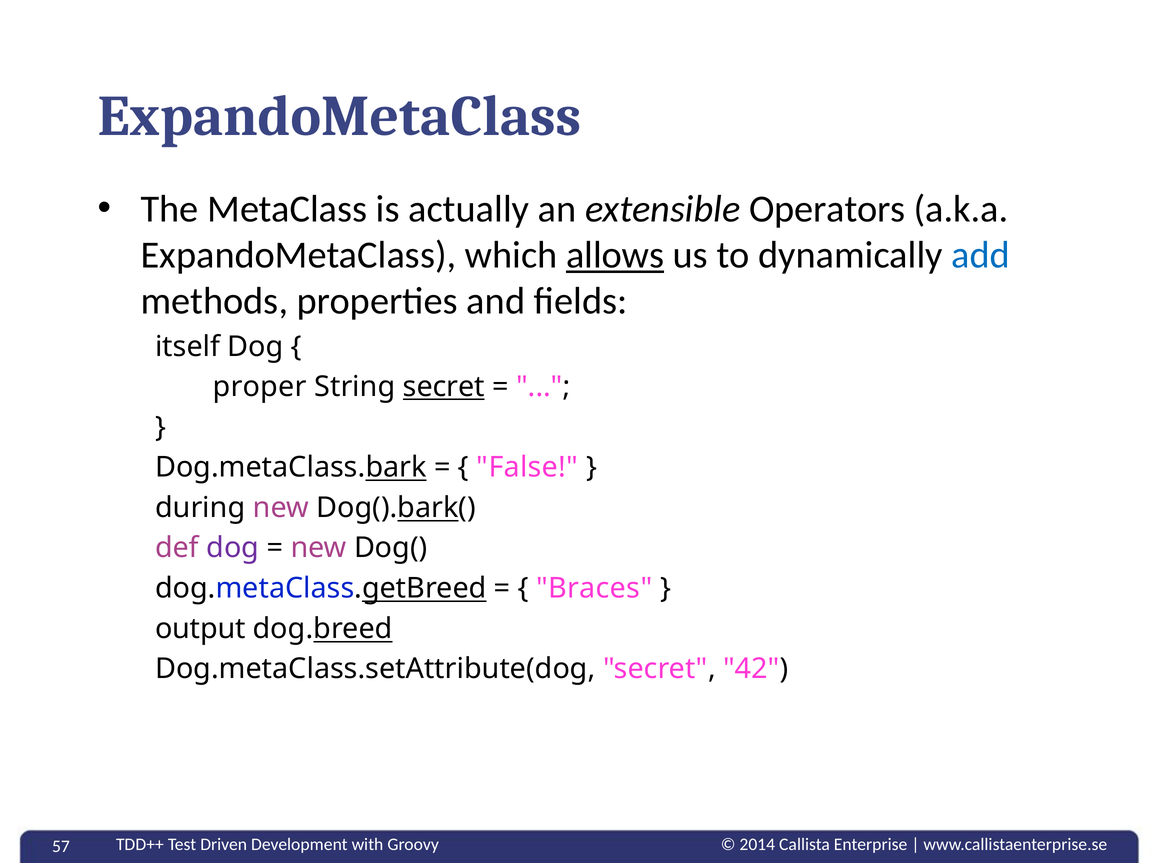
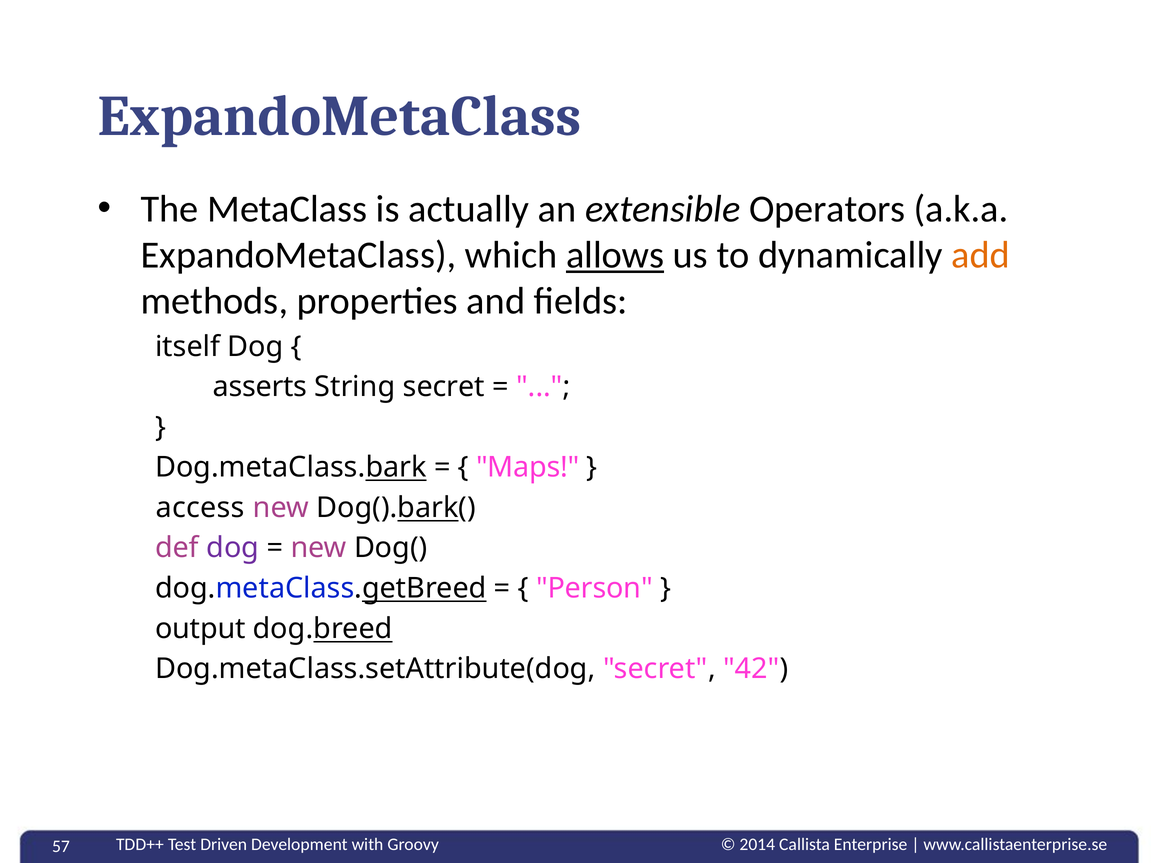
add colour: blue -> orange (981, 255)
proper: proper -> asserts (260, 387)
secret underline: present -> none (444, 387)
False: False -> Maps (528, 468)
during: during -> access (200, 508)
Braces: Braces -> Person (594, 588)
